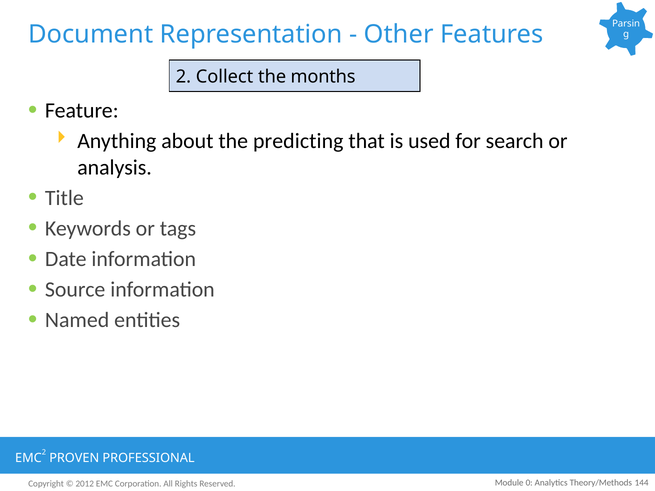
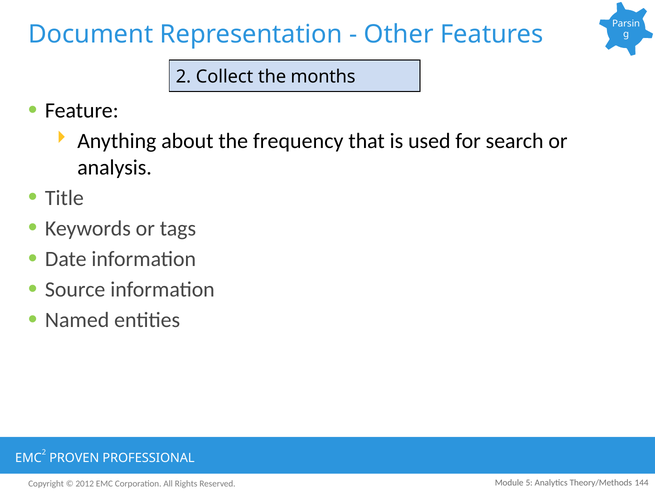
predicting: predicting -> frequency (298, 141)
0: 0 -> 5 (529, 483)
